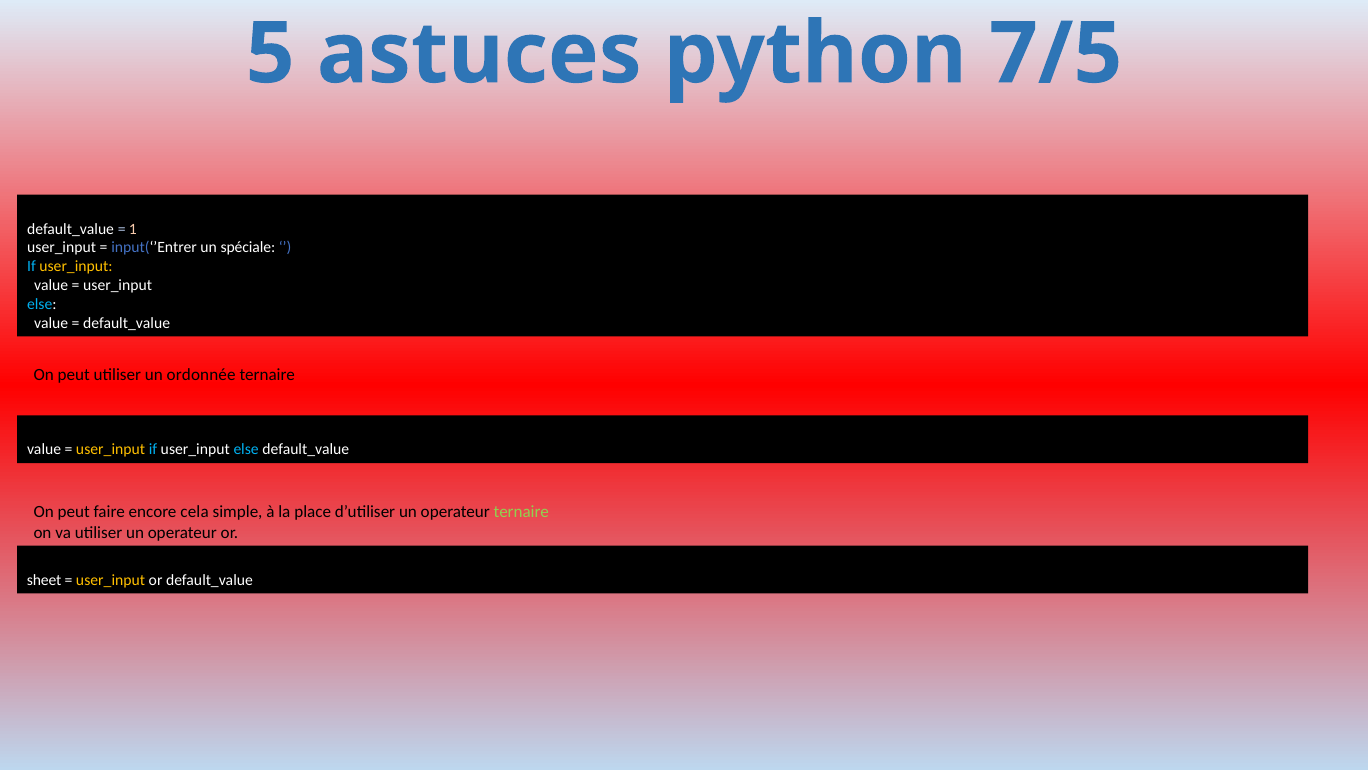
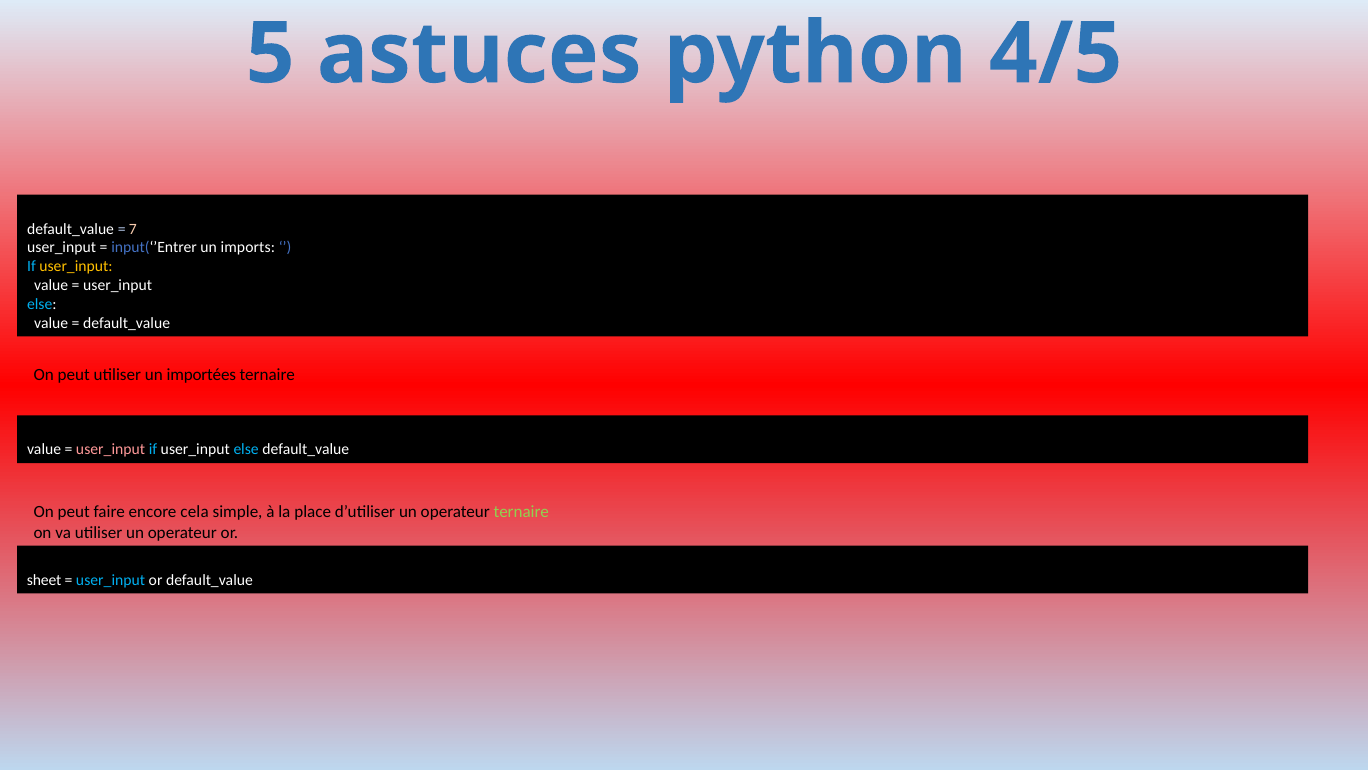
7/5: 7/5 -> 4/5 (1056, 54)
1: 1 -> 7 (133, 229)
spéciale: spéciale -> imports (248, 248)
ordonnée: ordonnée -> importées (201, 374)
user_input colour: yellow -> pink (111, 449)
user_input colour: yellow -> light blue (111, 580)
